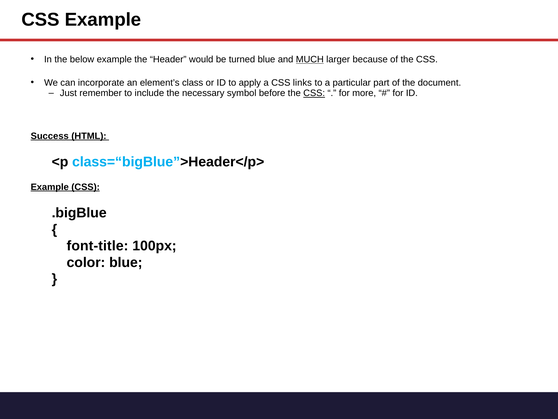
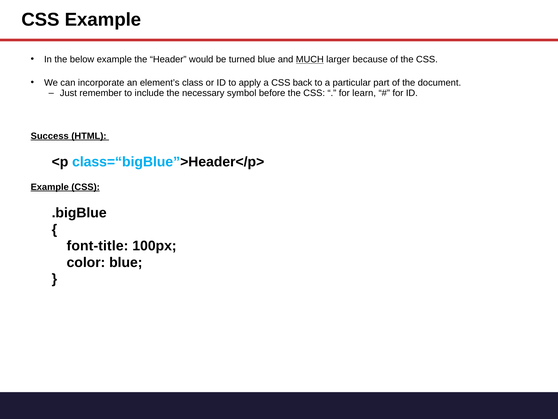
links: links -> back (302, 83)
CSS underline: present -> none (314, 93)
more: more -> learn (364, 93)
